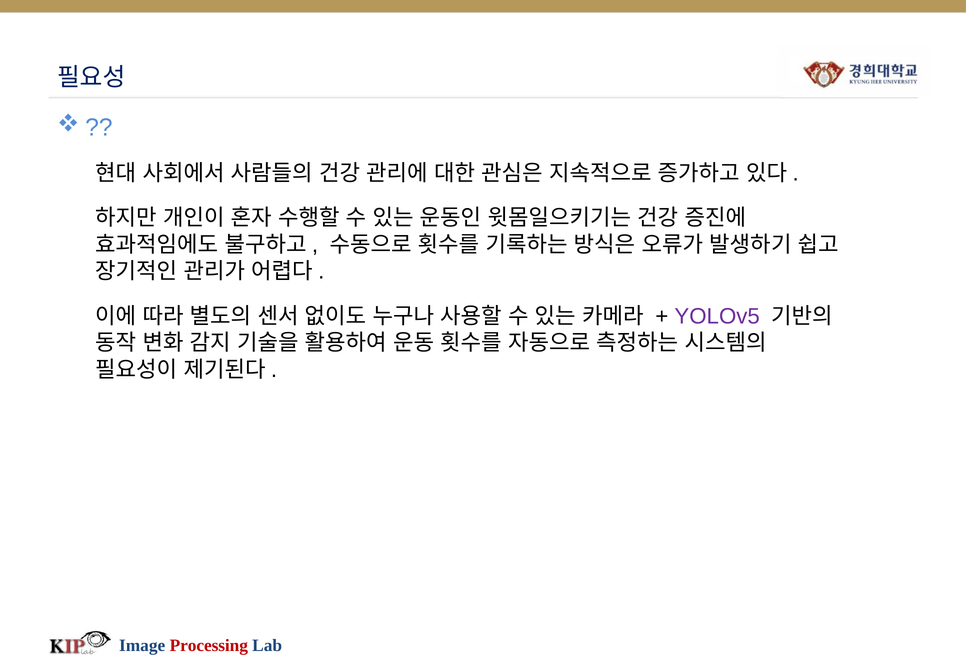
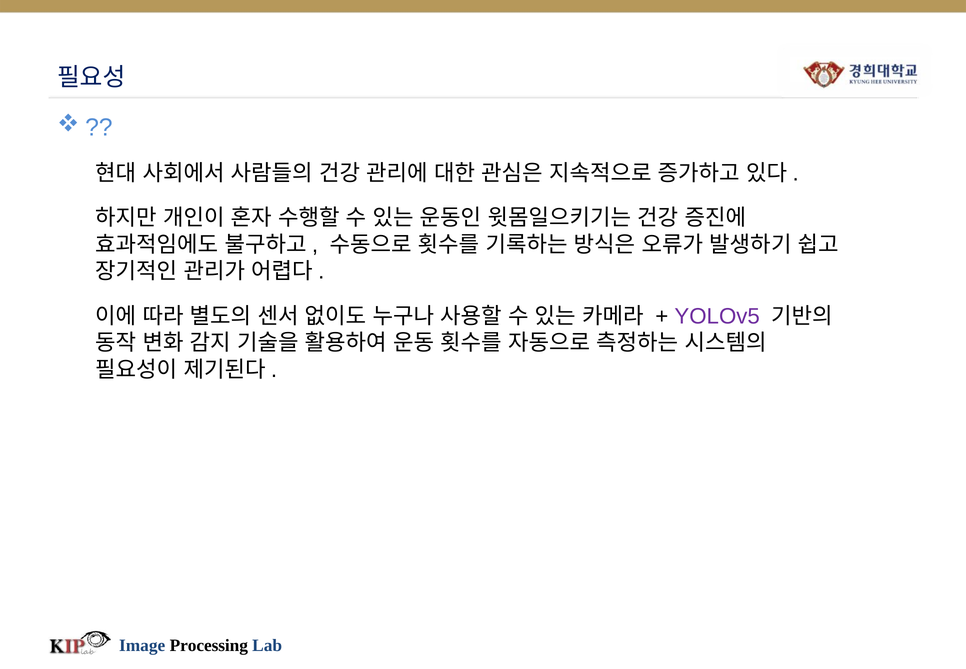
Processing colour: red -> black (209, 645)
